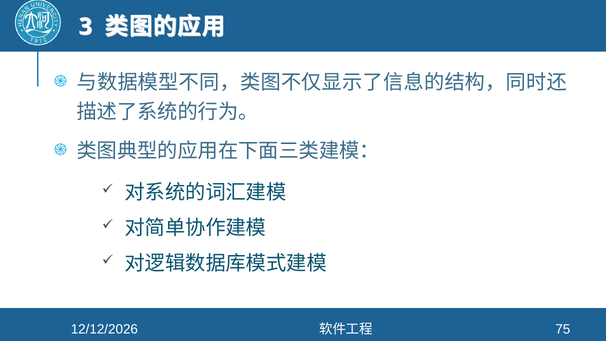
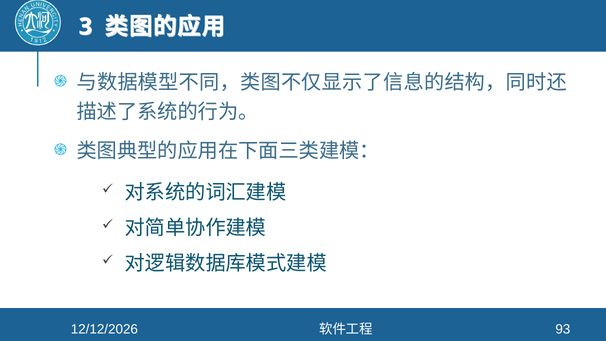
75: 75 -> 93 (563, 329)
